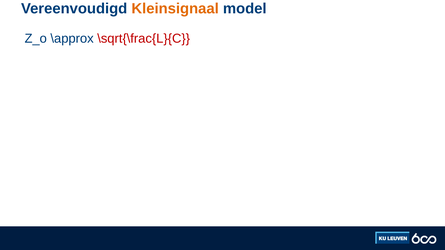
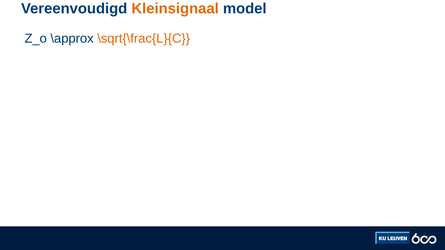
\sqrt{\frac{L}{C colour: red -> orange (144, 39)
